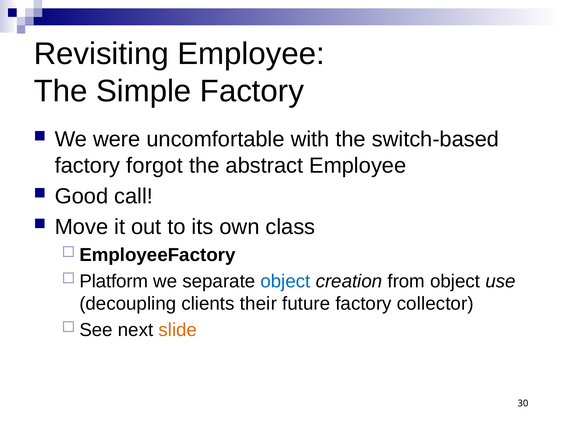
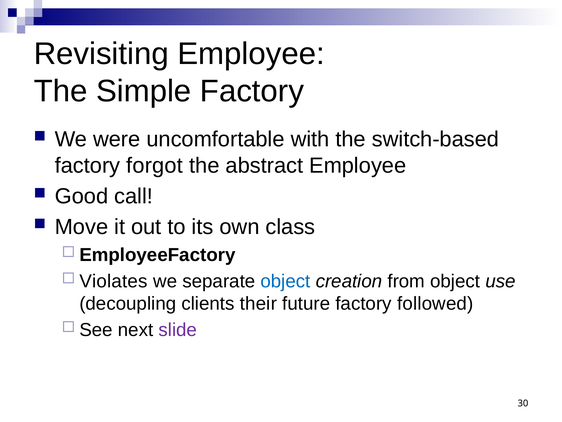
Platform: Platform -> Violates (114, 281)
collector: collector -> followed (435, 303)
slide colour: orange -> purple (178, 330)
